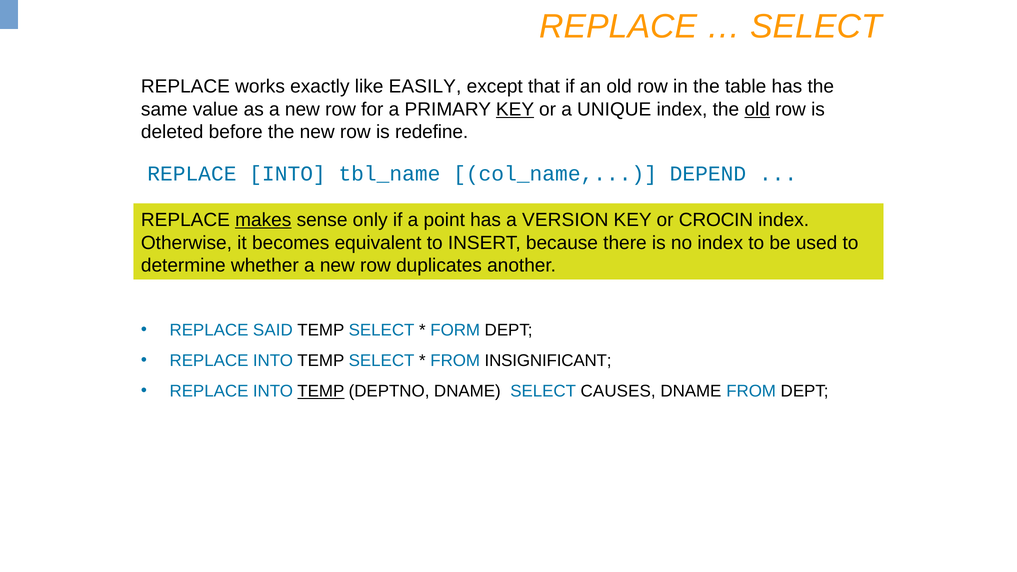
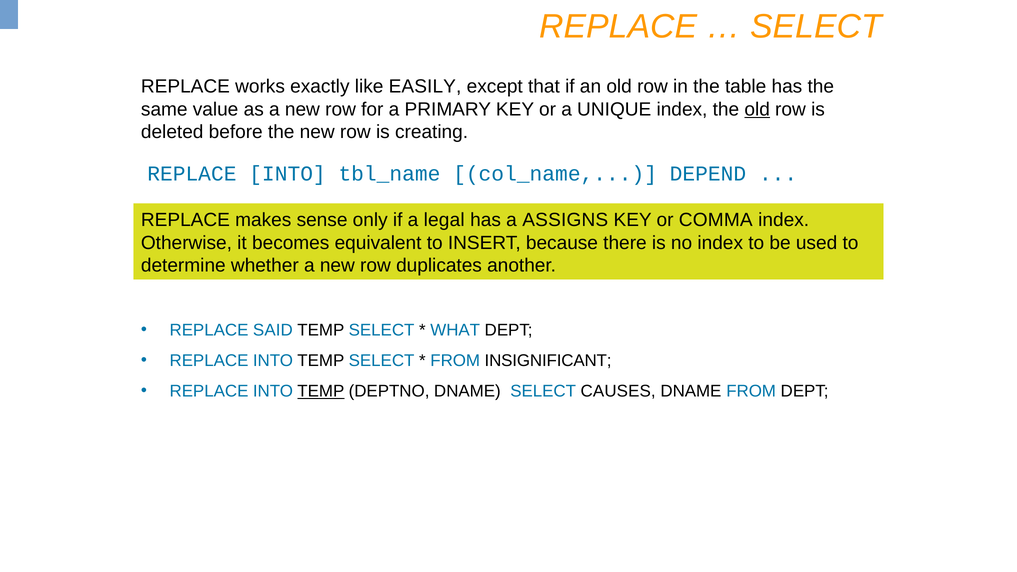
KEY underline: present -> none (515, 109)
redefine: redefine -> creating (432, 132)
makes underline: present -> none (263, 220)
point: point -> legal (444, 220)
VERSION: VERSION -> ASSIGNS (565, 220)
CROCIN: CROCIN -> COMMA (716, 220)
FORM: FORM -> WHAT (455, 330)
